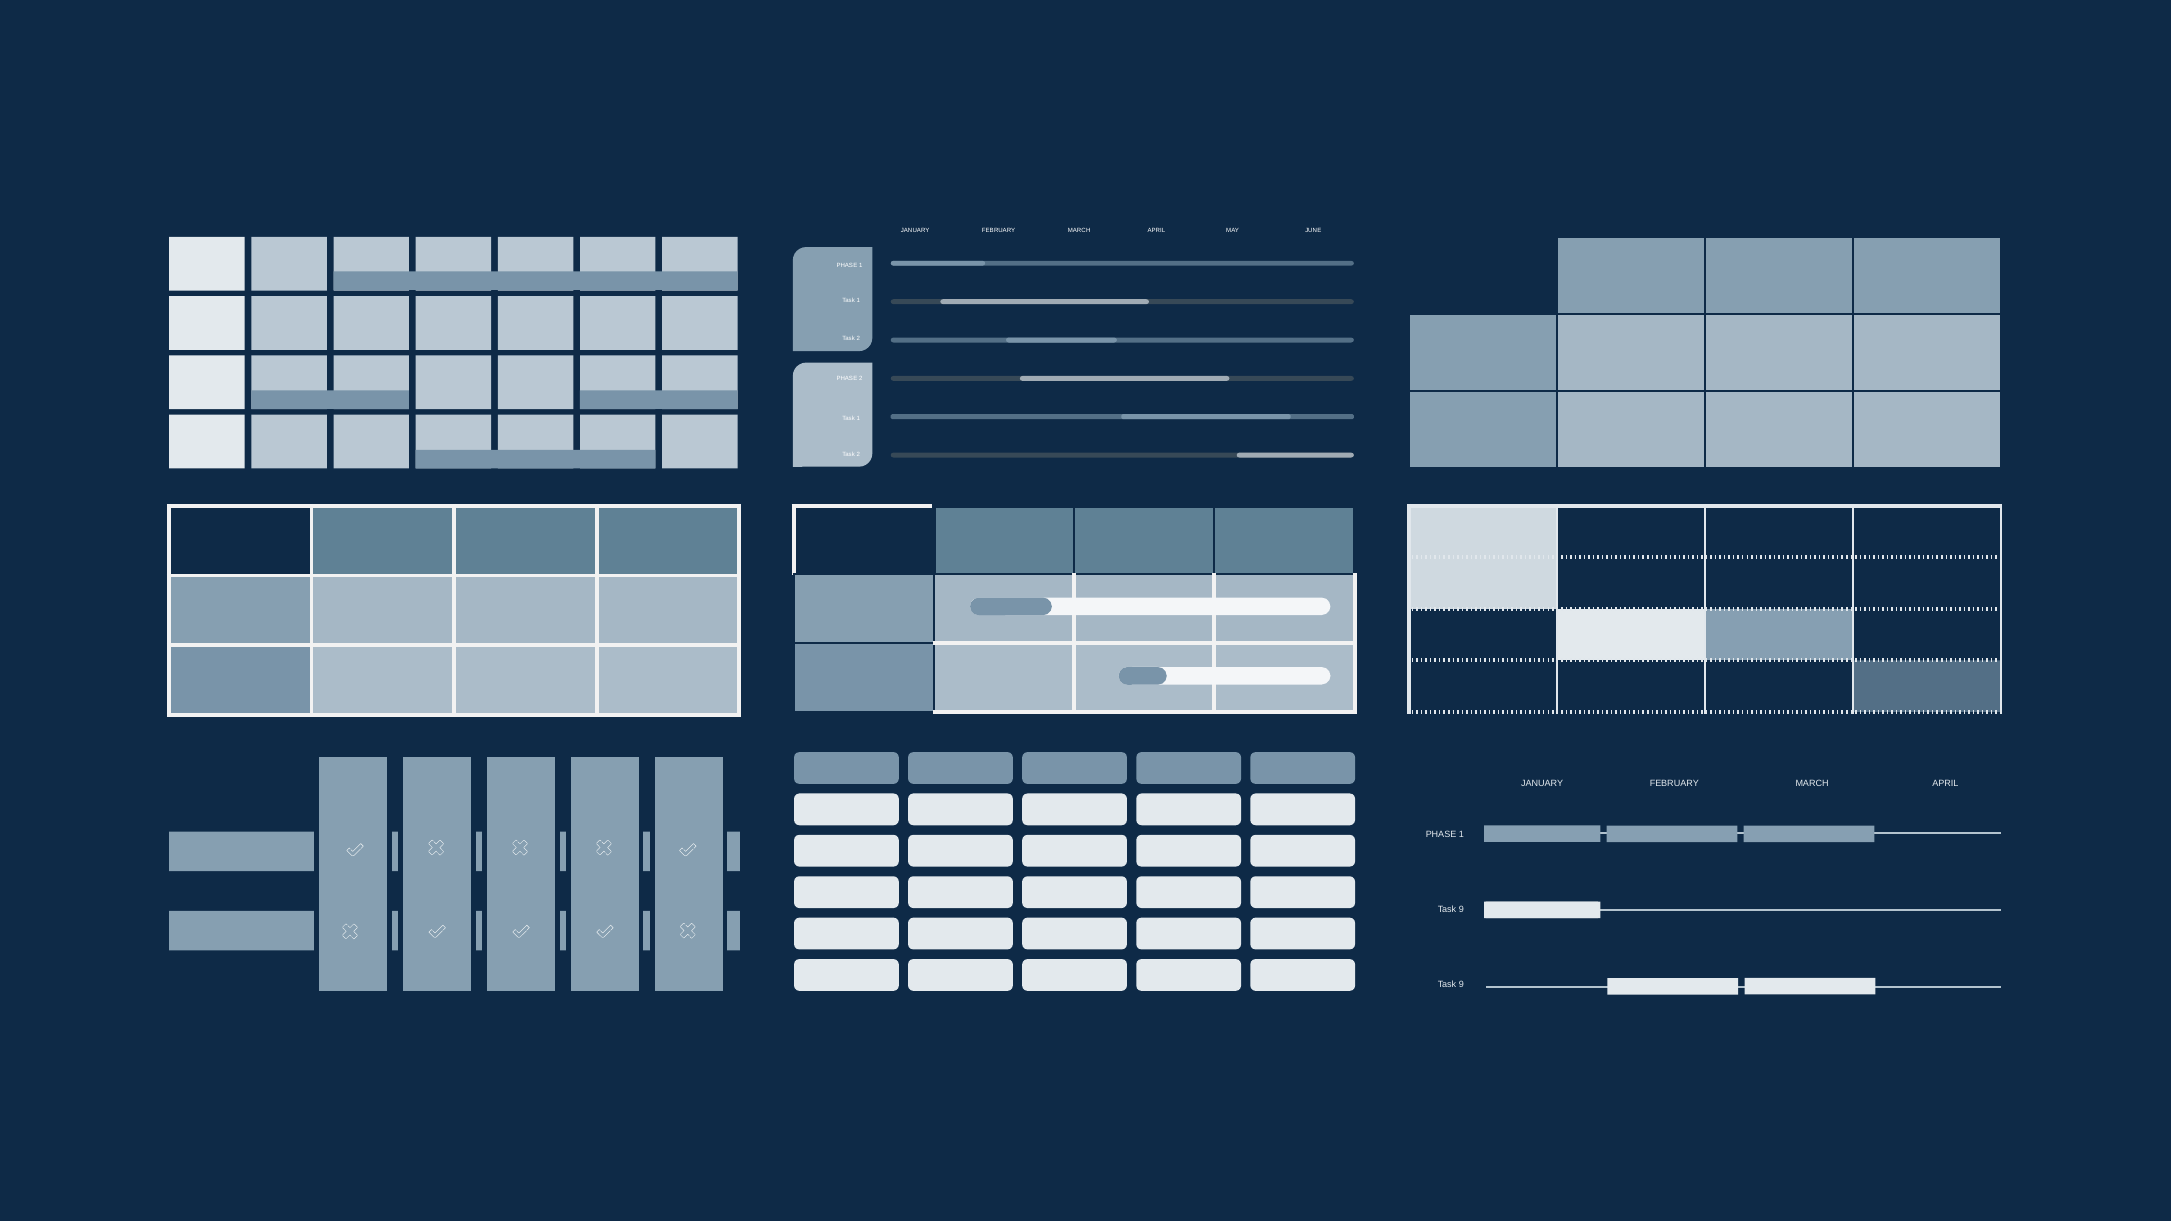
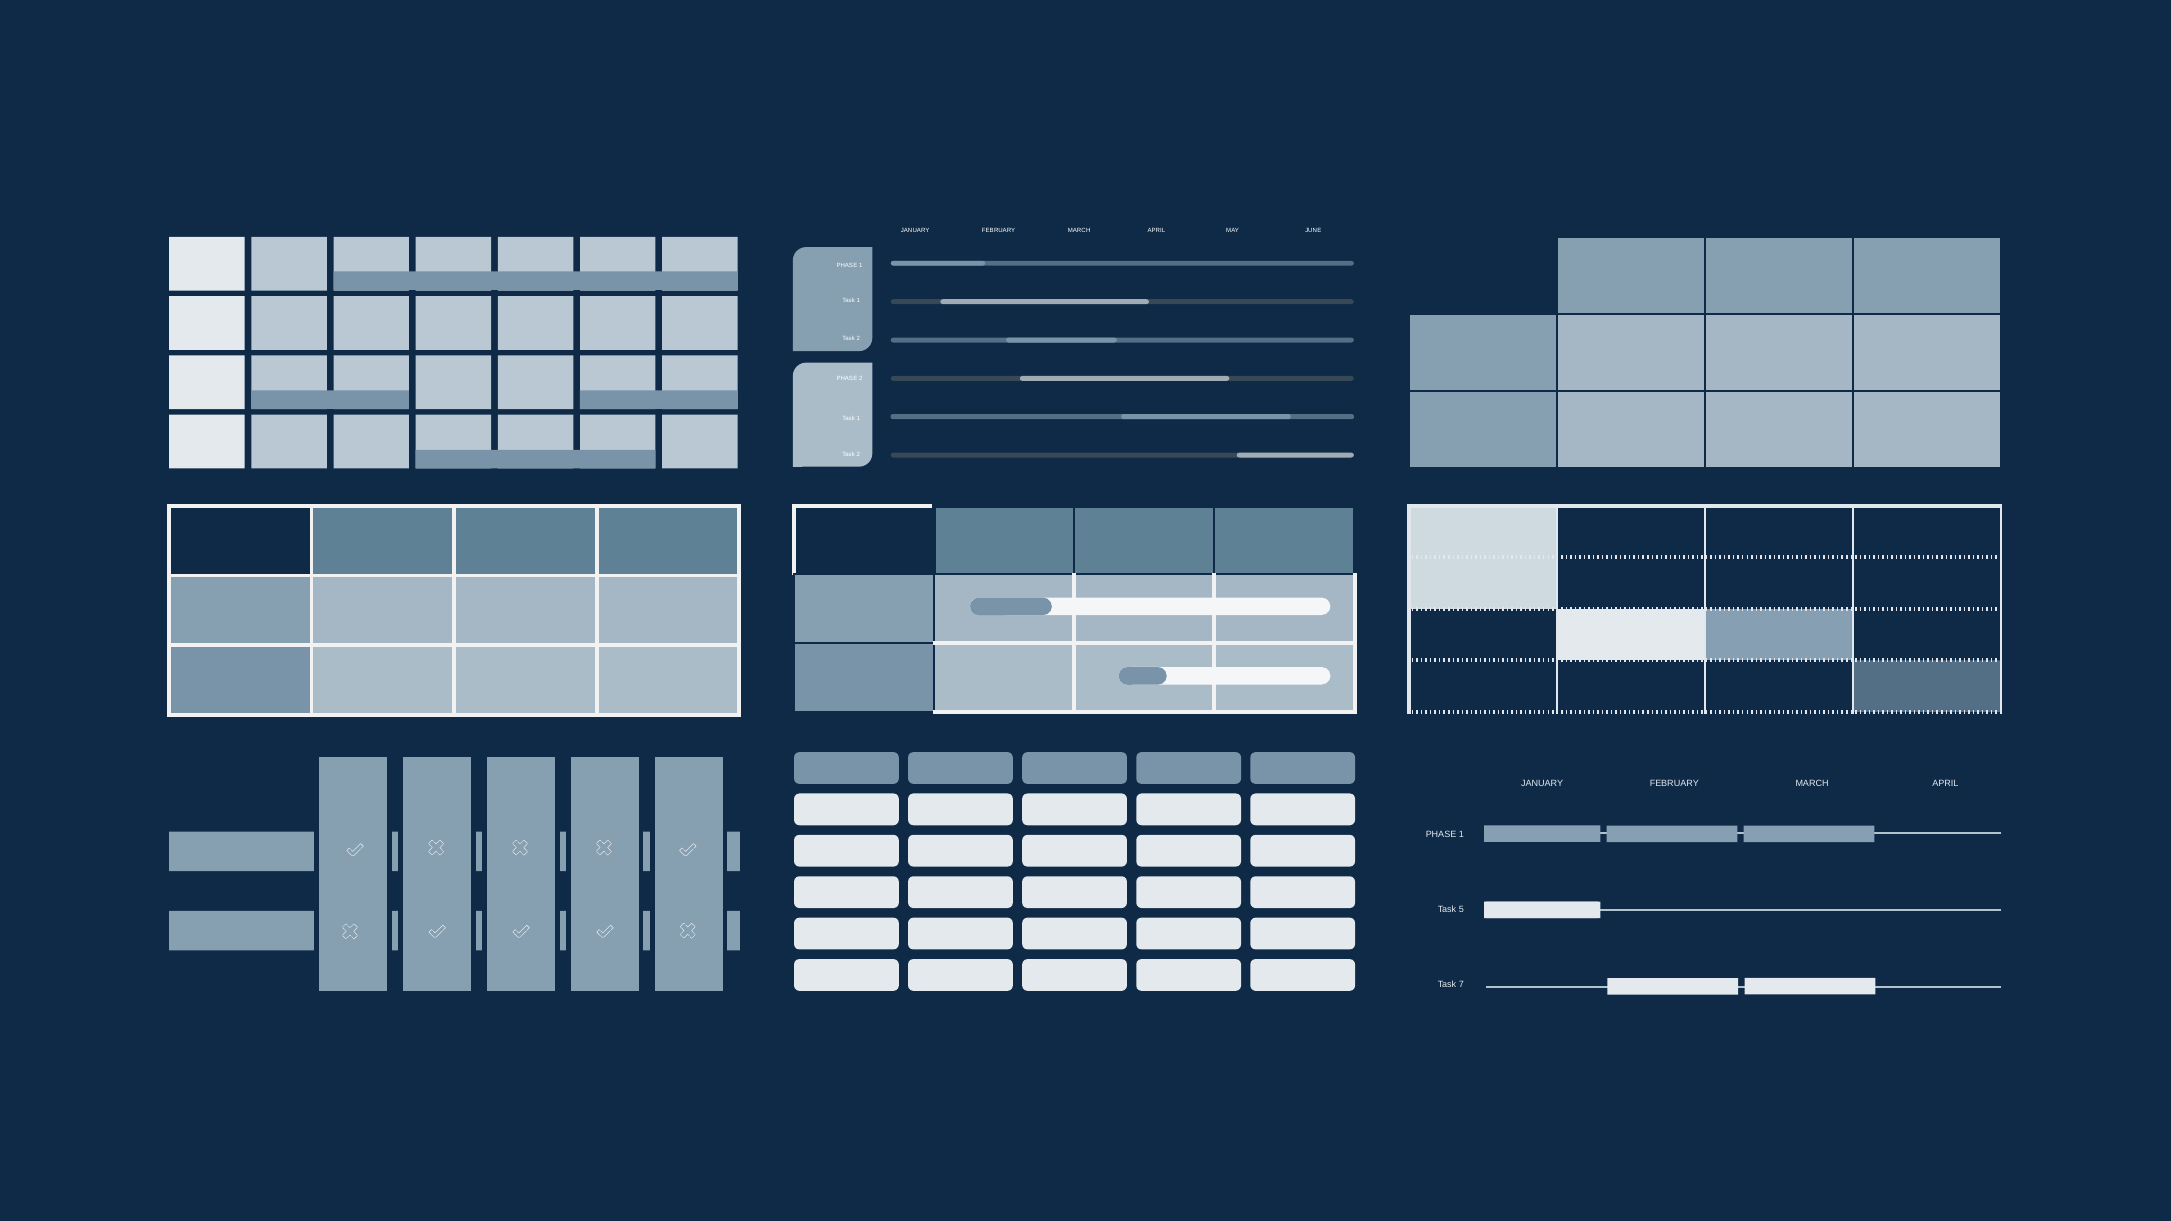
9: 9 -> 5 (1461, 909)
9: 9 -> 7 (1461, 984)
